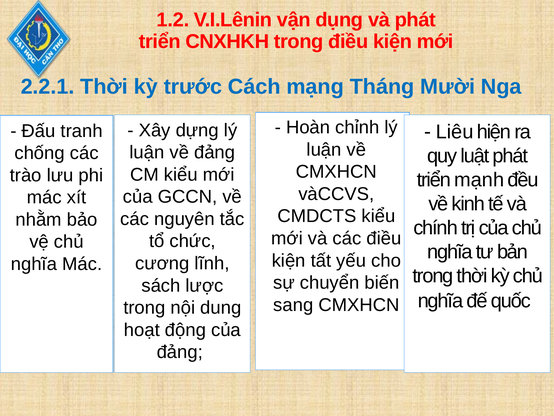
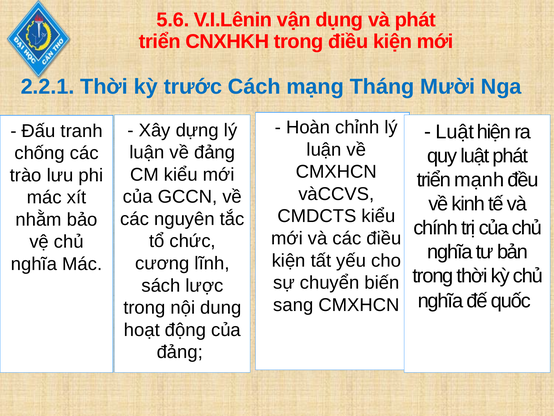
1.2: 1.2 -> 5.6 (173, 20)
Liêu: Liêu -> Luật (455, 132)
